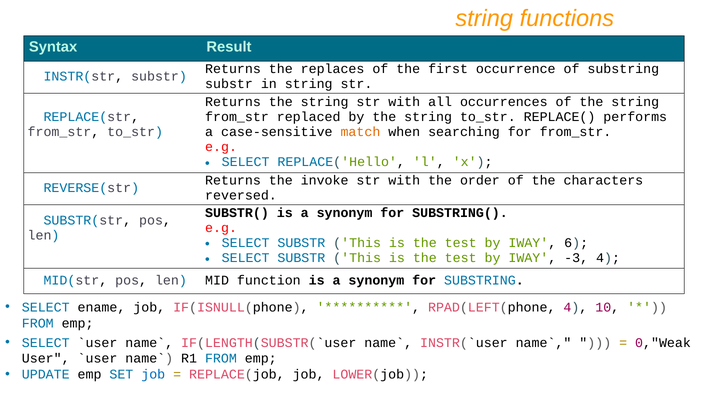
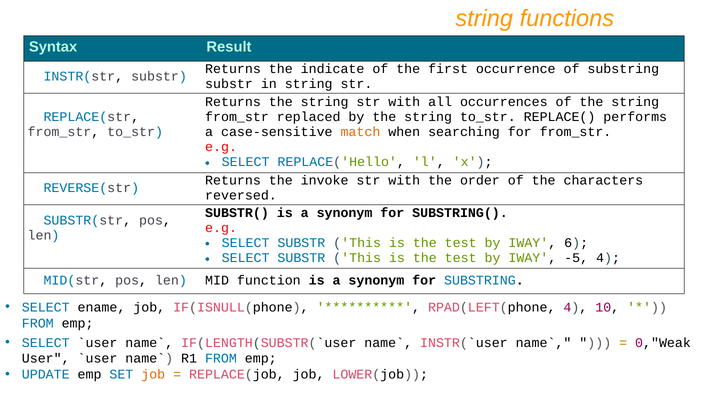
replaces: replaces -> indicate (333, 69)
-3: -3 -> -5 (576, 258)
job colour: blue -> orange (153, 375)
